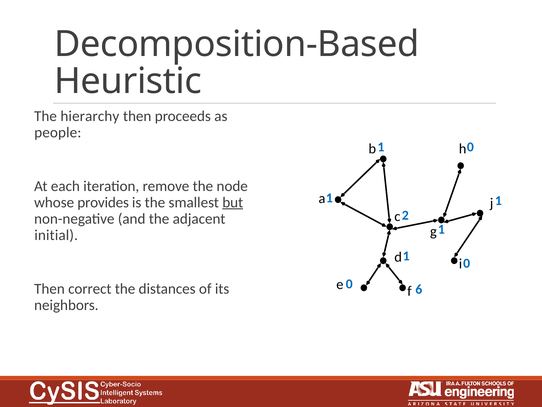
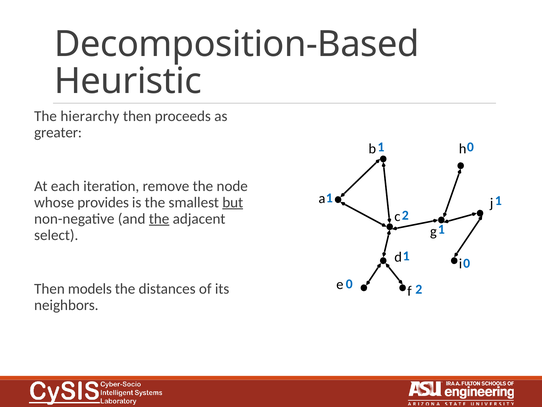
people: people -> greater (58, 132)
the underline: none -> present (159, 218)
initial: initial -> select (56, 235)
0 6: 6 -> 2 (419, 289)
correct: correct -> models (90, 288)
